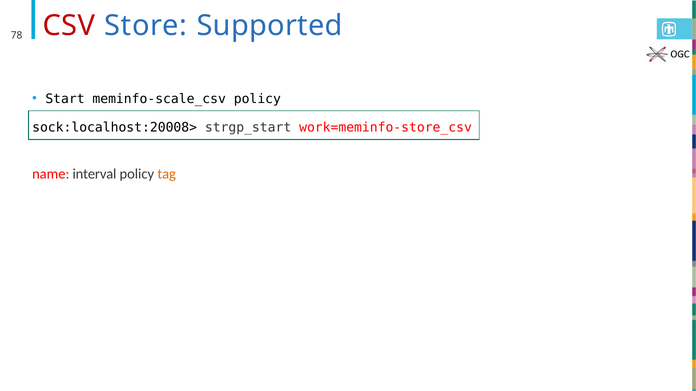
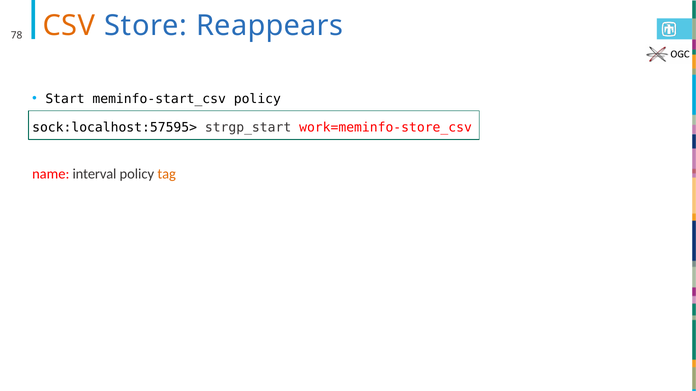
CSV colour: red -> orange (69, 26)
Supported: Supported -> Reappears (270, 26)
meminfo-scale_csv: meminfo-scale_csv -> meminfo-start_csv (159, 99)
sock:localhost:20008>: sock:localhost:20008> -> sock:localhost:57595> (115, 128)
